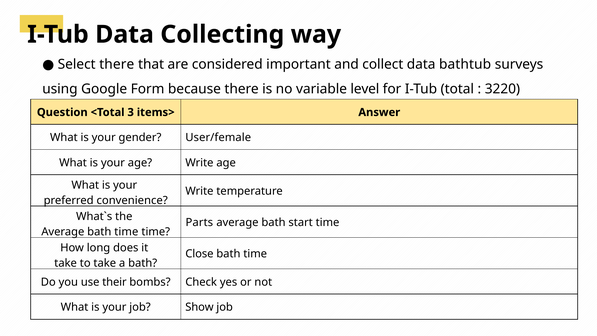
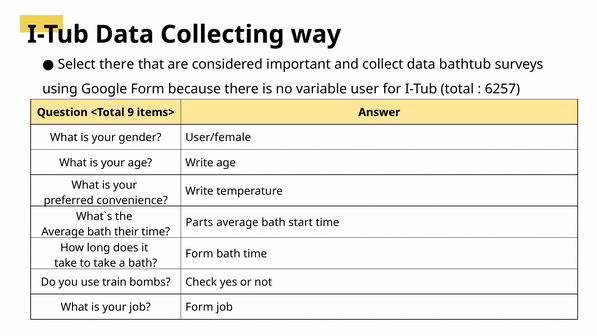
level: level -> user (365, 89)
3220: 3220 -> 6257 (502, 89)
3: 3 -> 9 (131, 112)
Average bath time: time -> their (126, 232)
Close: Close -> Form (199, 254)
their: their -> train (114, 282)
job Show: Show -> Form (199, 307)
